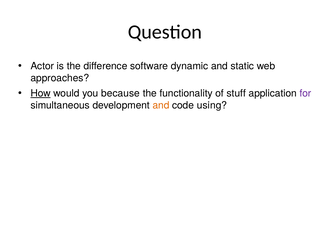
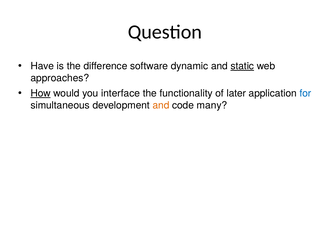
Actor: Actor -> Have (42, 66)
static underline: none -> present (242, 66)
because: because -> interface (121, 94)
stuff: stuff -> later (236, 94)
for colour: purple -> blue (305, 94)
using: using -> many (212, 106)
